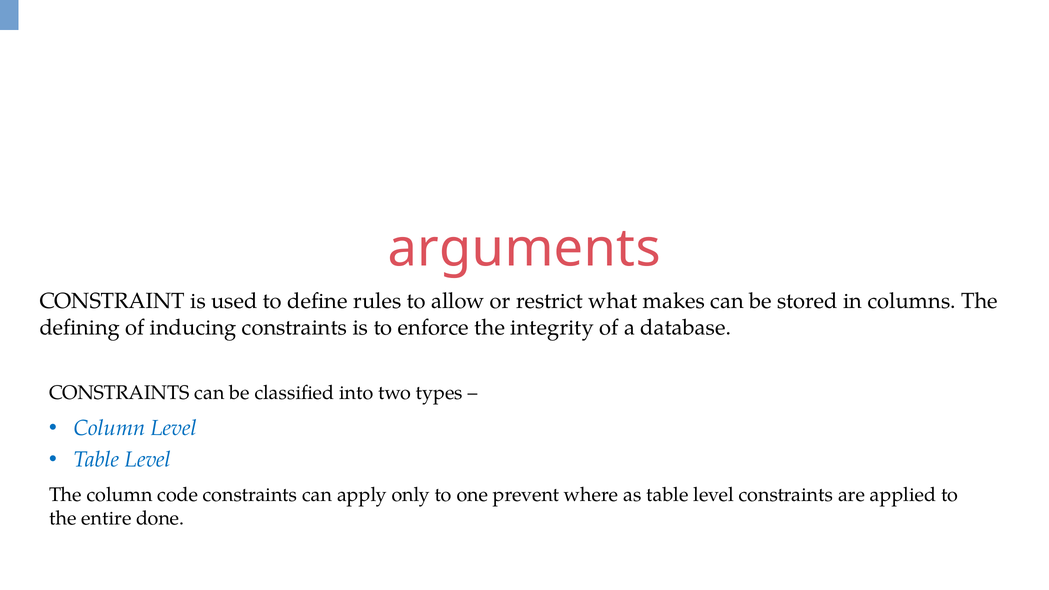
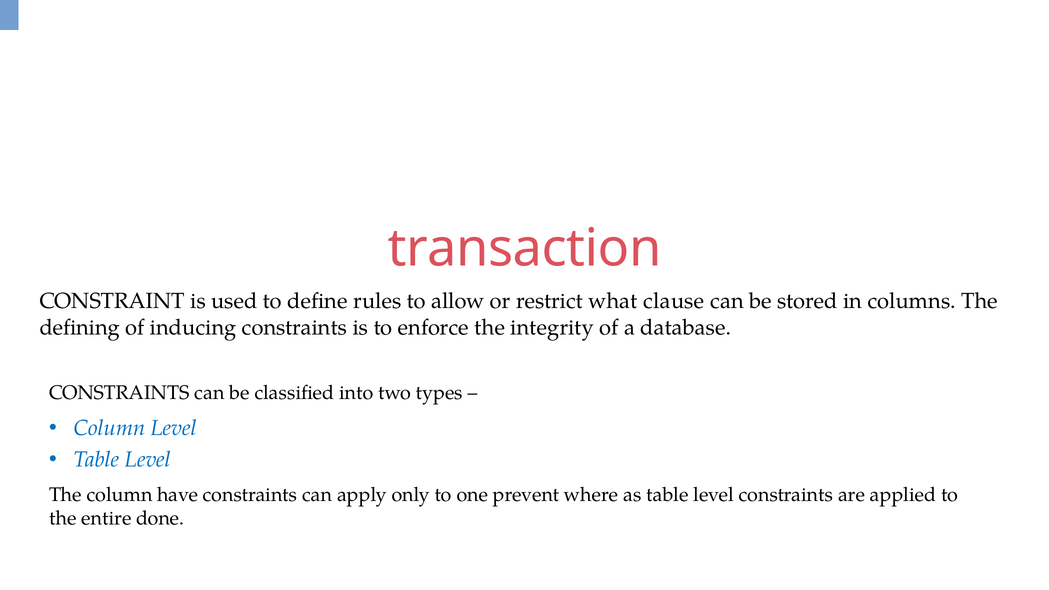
arguments: arguments -> transaction (525, 249)
makes: makes -> clause (674, 301)
code: code -> have (178, 495)
